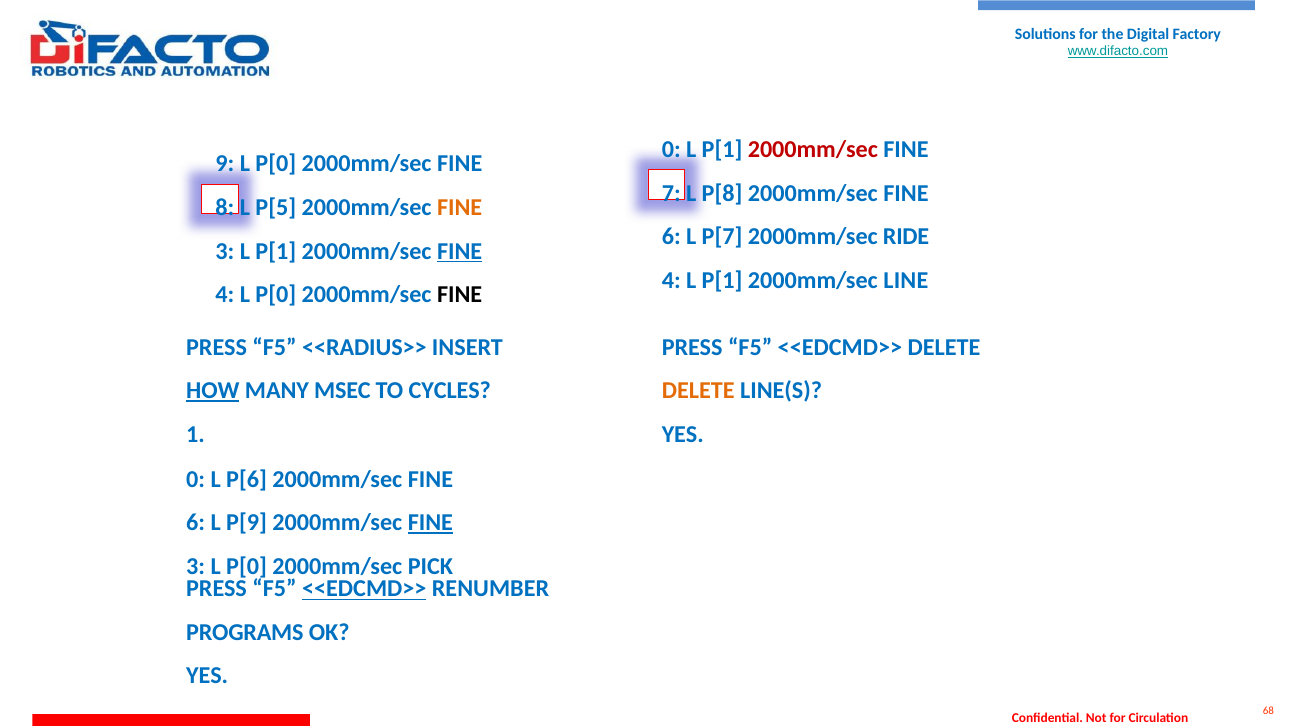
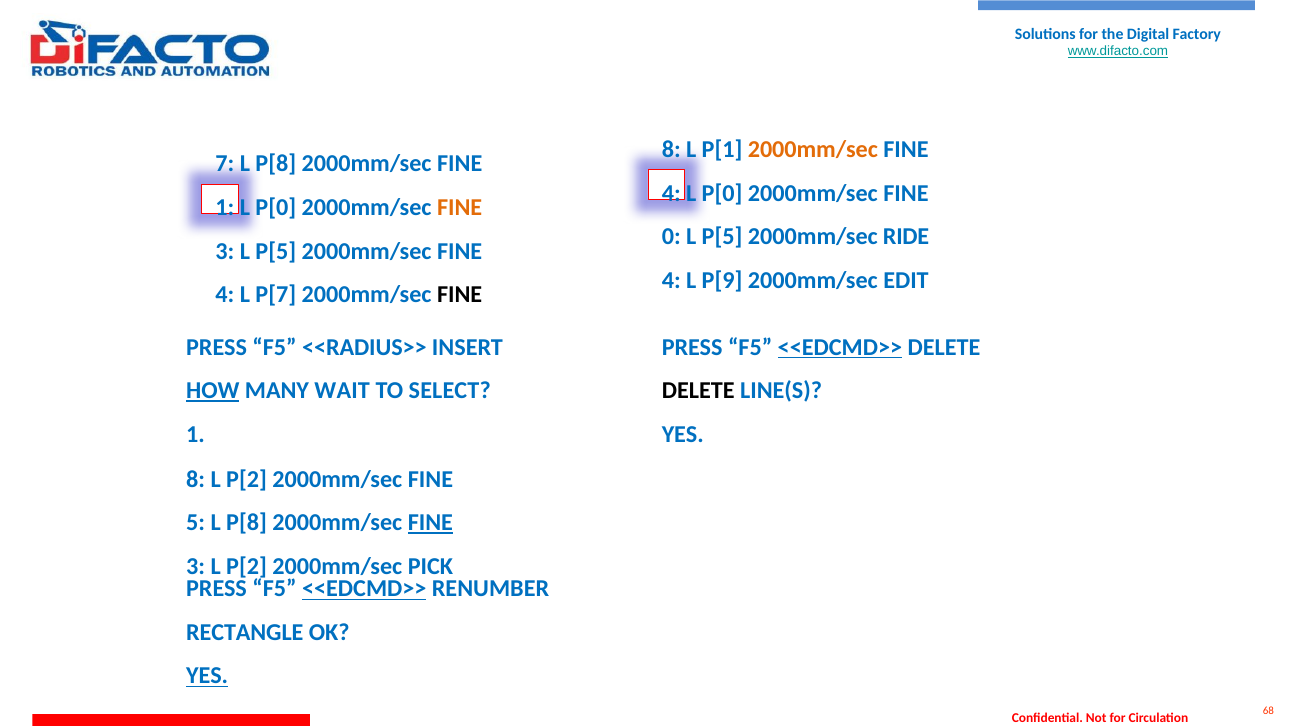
0: 0 -> 8 (671, 149)
2000mm/sec colour: red -> orange (813, 149)
9: 9 -> 7 (225, 164)
P[0: P[0 -> P[8 (276, 164)
7: 7 -> 4 (671, 193)
P[8: P[8 -> P[0 (722, 193)
8: 8 -> 1 (225, 207)
P[5: P[5 -> P[0 (276, 207)
6: 6 -> 0 (671, 237)
P[7: P[7 -> P[5 (722, 237)
3 L P[1: P[1 -> P[5 (276, 251)
FINE underline: present -> none (460, 251)
4 L P[1: P[1 -> P[9 (722, 280)
LINE: LINE -> EDIT (906, 280)
4 L P[0: P[0 -> P[7 (276, 294)
<<EDCMD>> underline: none -> present (840, 347)
MSEC: MSEC -> WAIT (342, 391)
CYCLES: CYCLES -> SELECT (450, 391)
DELETE colour: orange -> black (698, 391)
0: 0 -> 8 (196, 479)
P[6: P[6 -> P[2 (247, 479)
6: 6 -> 5 (196, 522)
P[9: P[9 -> P[8 (247, 522)
3 L P[0: P[0 -> P[2 (247, 566)
PROGRAMS: PROGRAMS -> RECTANGLE (245, 632)
YES underline: none -> present (207, 676)
